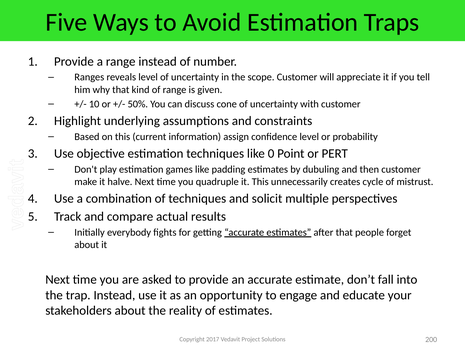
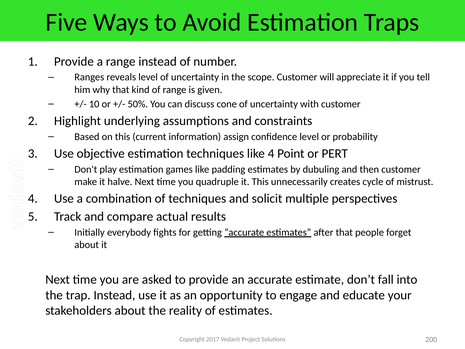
like 0: 0 -> 4 (271, 153)
